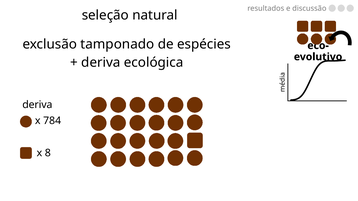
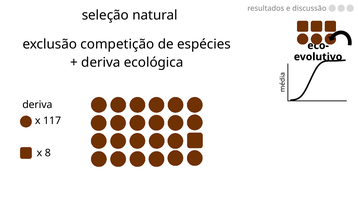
tamponado: tamponado -> competição (117, 44)
784: 784 -> 117 (52, 121)
